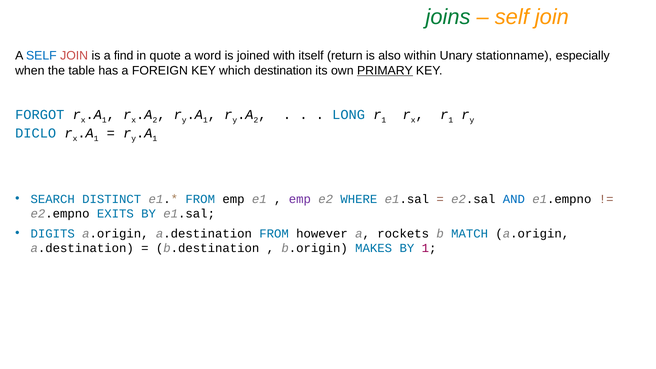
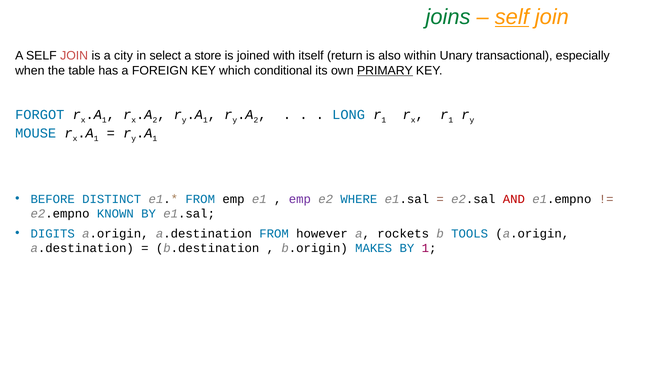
self underline: none -> present (512, 17)
SELF colour: blue -> black (41, 56)
find: find -> city (124, 56)
quote: quote -> select (165, 56)
word: word -> store (208, 56)
stationname: stationname -> transactional (514, 56)
destination: destination -> conditional (283, 70)
DICLO: DICLO -> MOUSE (36, 133)
SEARCH: SEARCH -> BEFORE (53, 199)
AND colour: blue -> red (514, 199)
EXITS: EXITS -> KNOWN (115, 214)
MATCH: MATCH -> TOOLS (470, 233)
